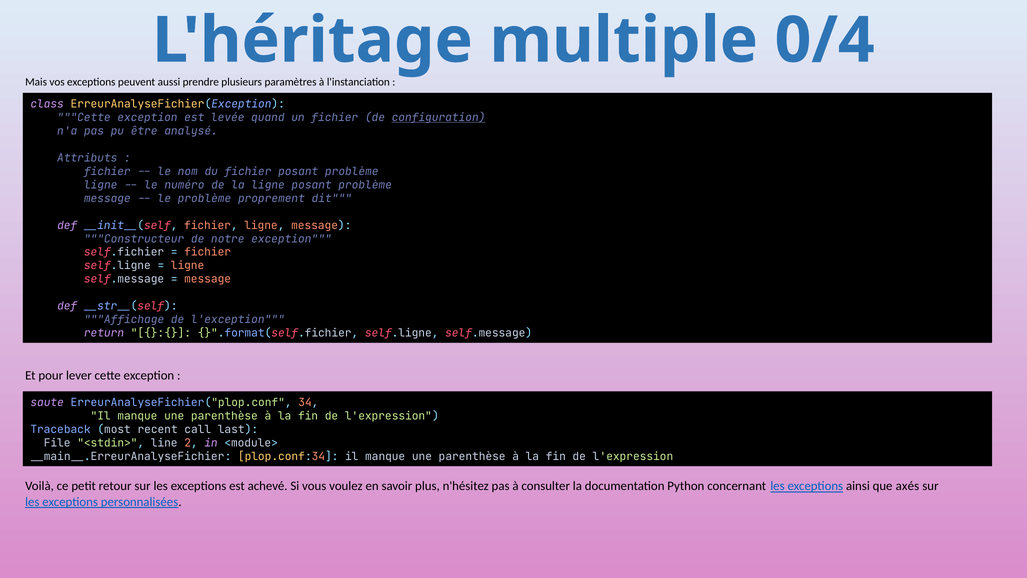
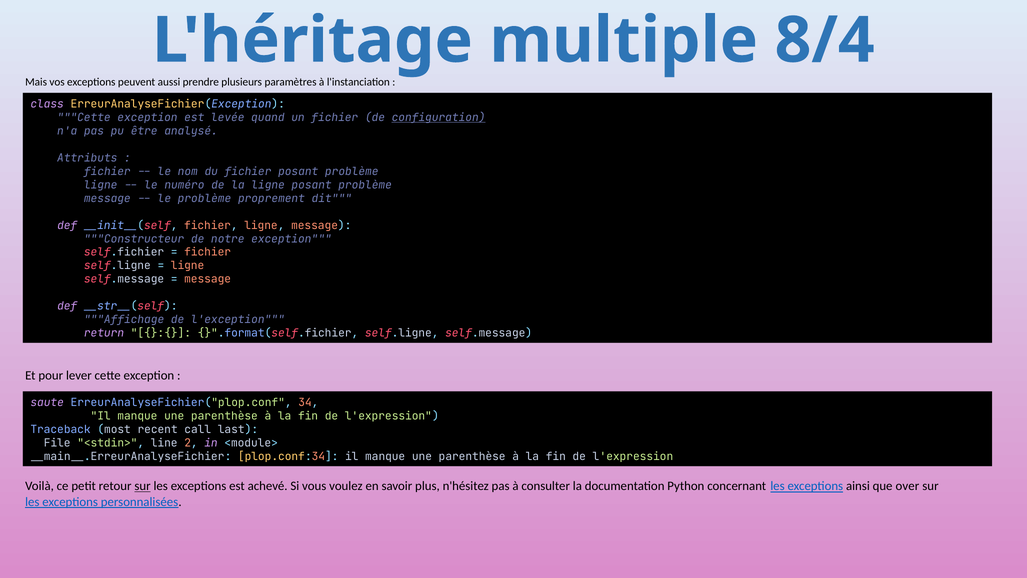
0/4: 0/4 -> 8/4 (825, 41)
sur underline: none -> present (143, 486)
axés: axés -> over (907, 486)
